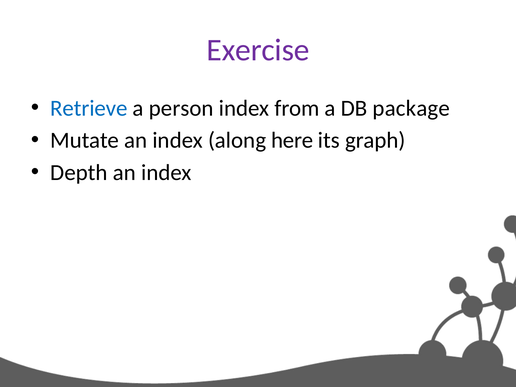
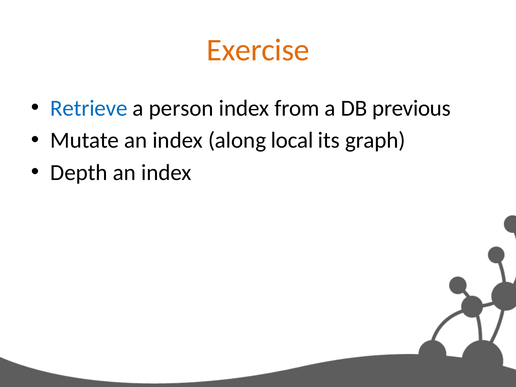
Exercise colour: purple -> orange (258, 50)
package: package -> previous (411, 108)
here: here -> local (292, 140)
